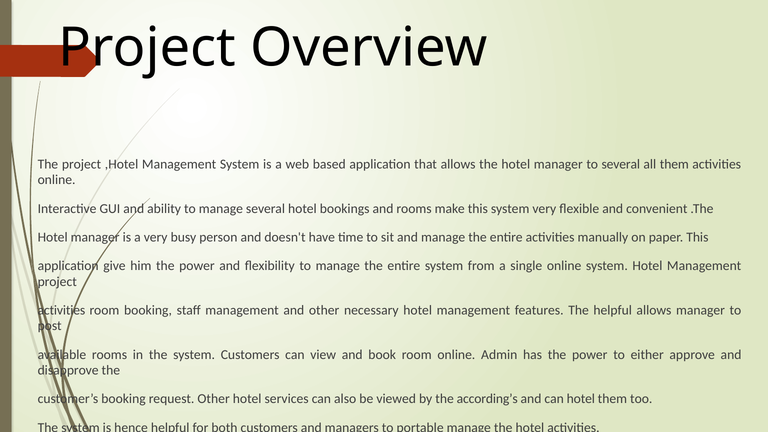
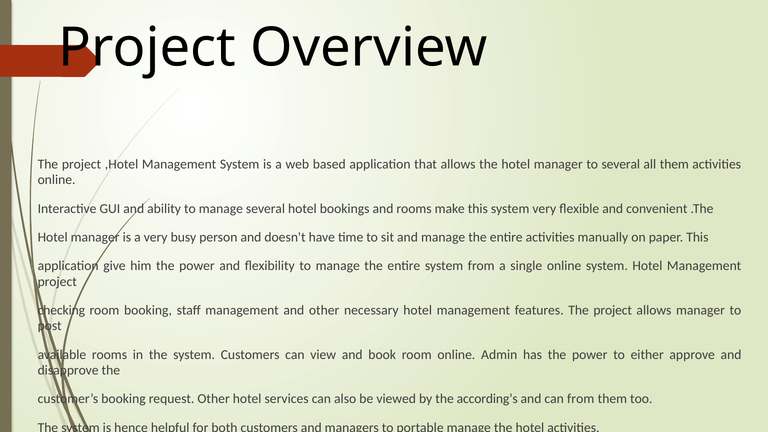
activities: activities -> checking (61, 310)
features The helpful: helpful -> project (613, 310)
can hotel: hotel -> from (581, 399)
